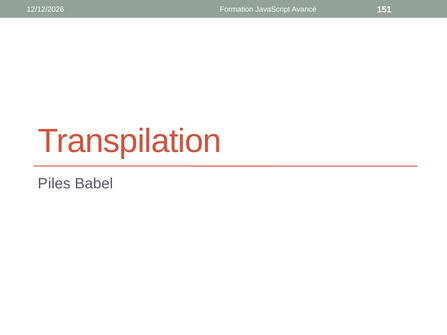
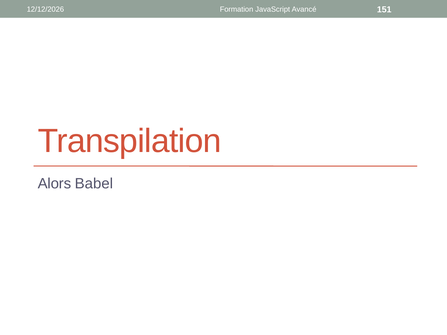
Piles: Piles -> Alors (55, 184)
